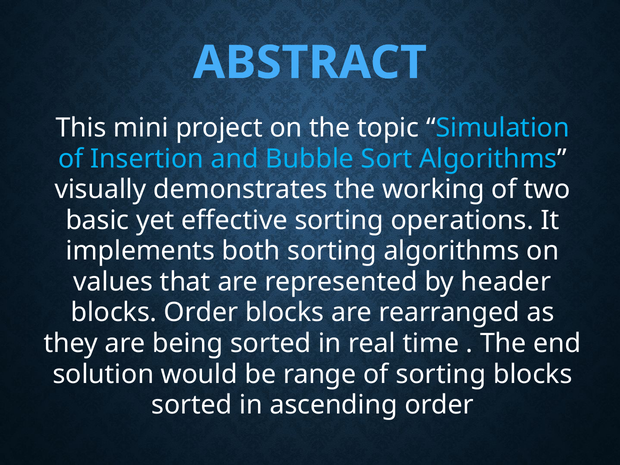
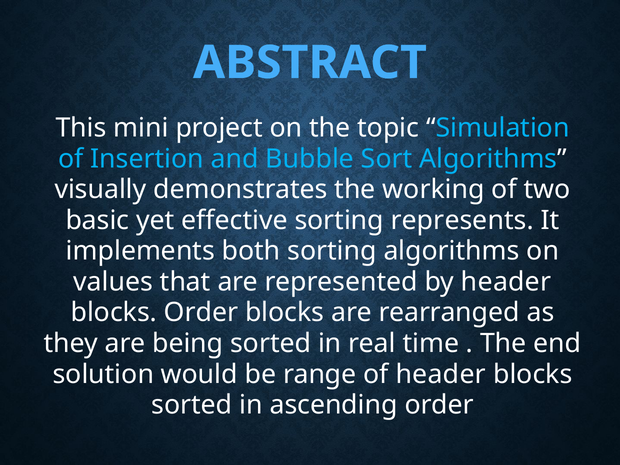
operations: operations -> represents (462, 220)
of sorting: sorting -> header (441, 374)
